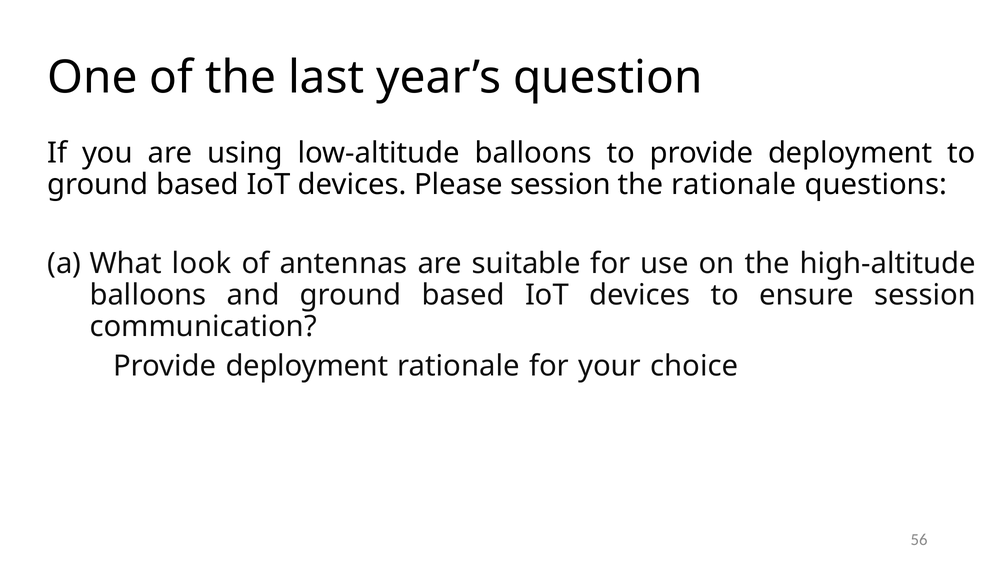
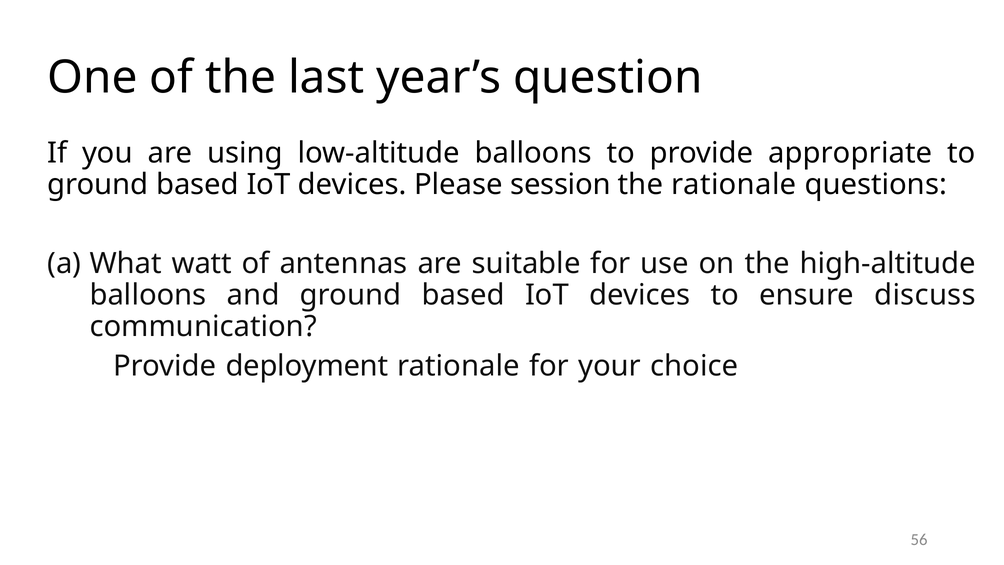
to provide deployment: deployment -> appropriate (850, 153)
look: look -> watt (202, 263)
ensure session: session -> discuss (925, 295)
